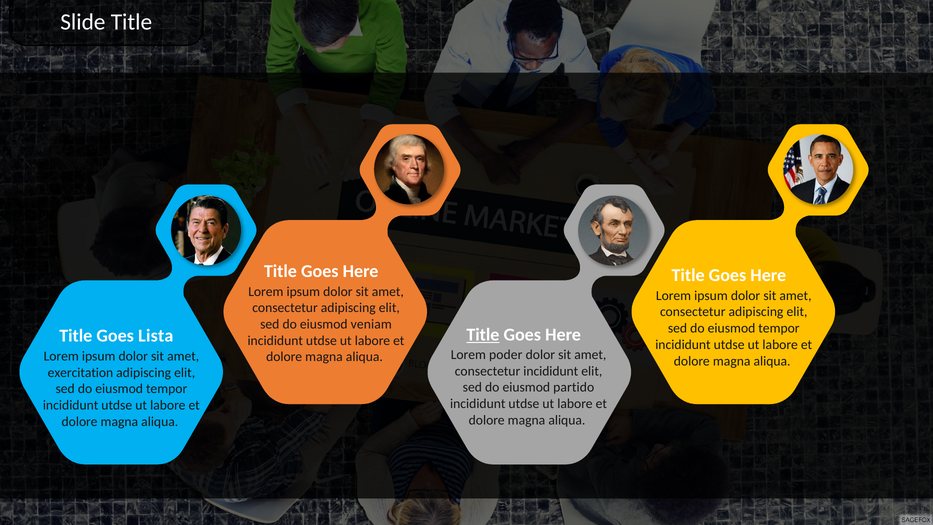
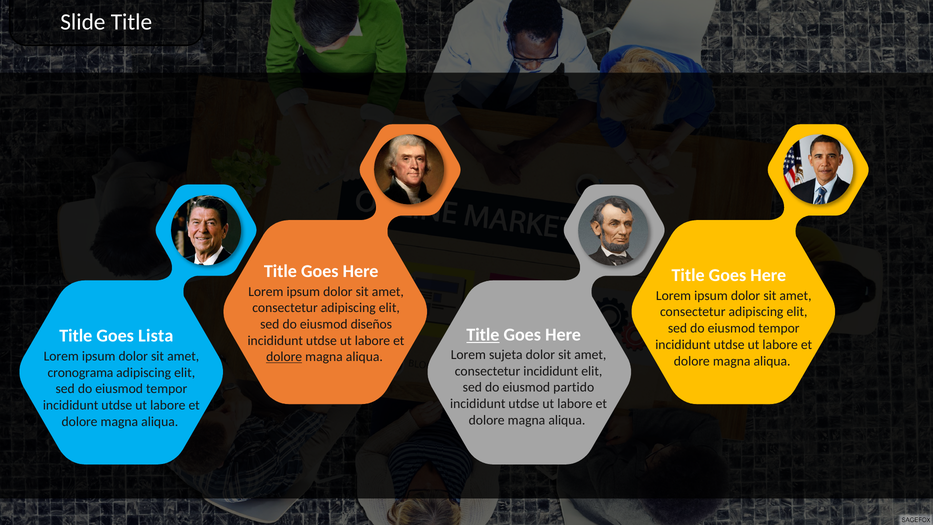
veniam: veniam -> diseños (371, 324)
poder: poder -> sujeta (506, 355)
dolore underline: none -> present (284, 357)
exercitation: exercitation -> cronograma (80, 372)
